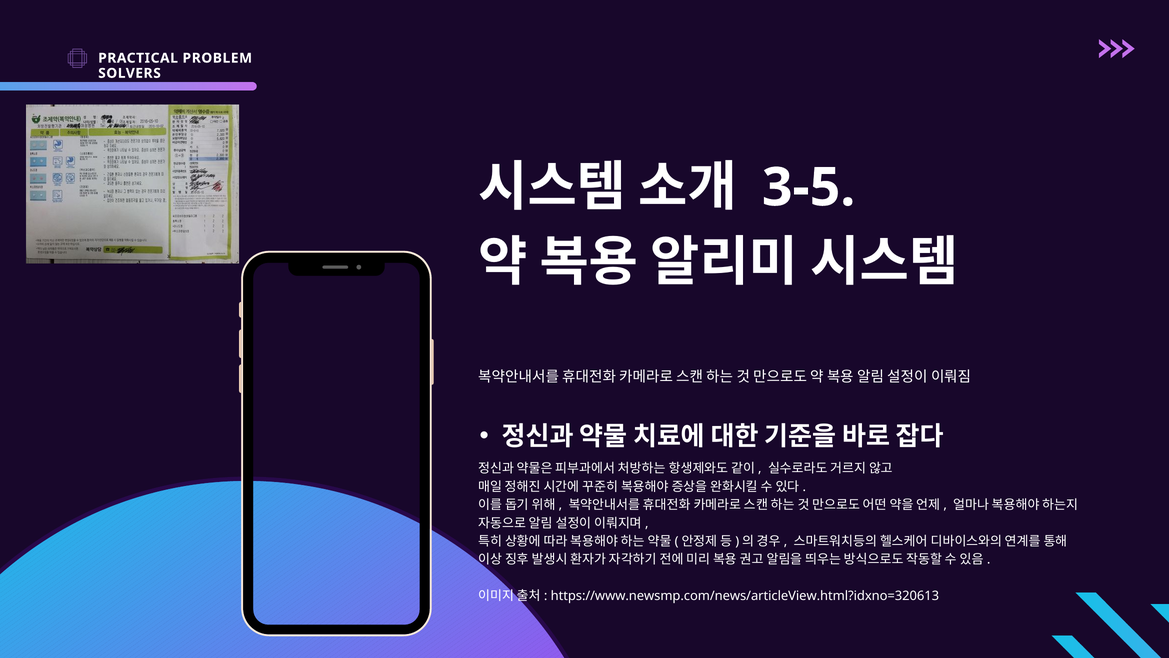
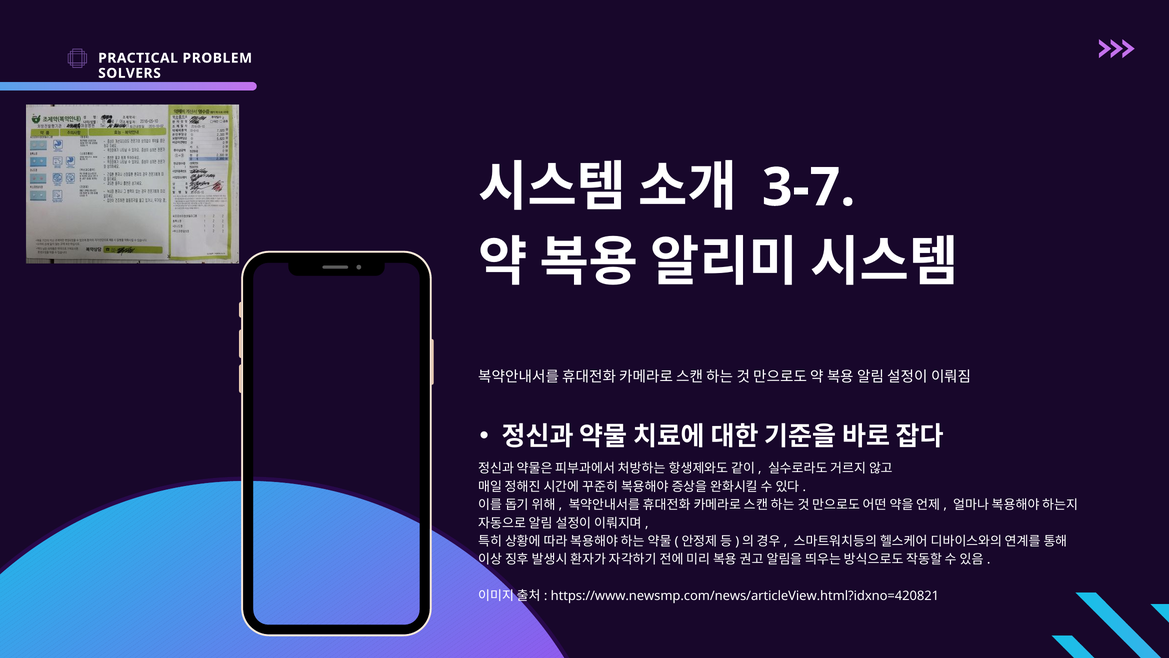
3-5: 3-5 -> 3-7 (809, 188)
https://www.newsmp.com/news/articleView.html?idxno=320613: https://www.newsmp.com/news/articleView.html?idxno=320613 -> https://www.newsmp.com/news/articleView.html?idxno=420821 (745, 596)
